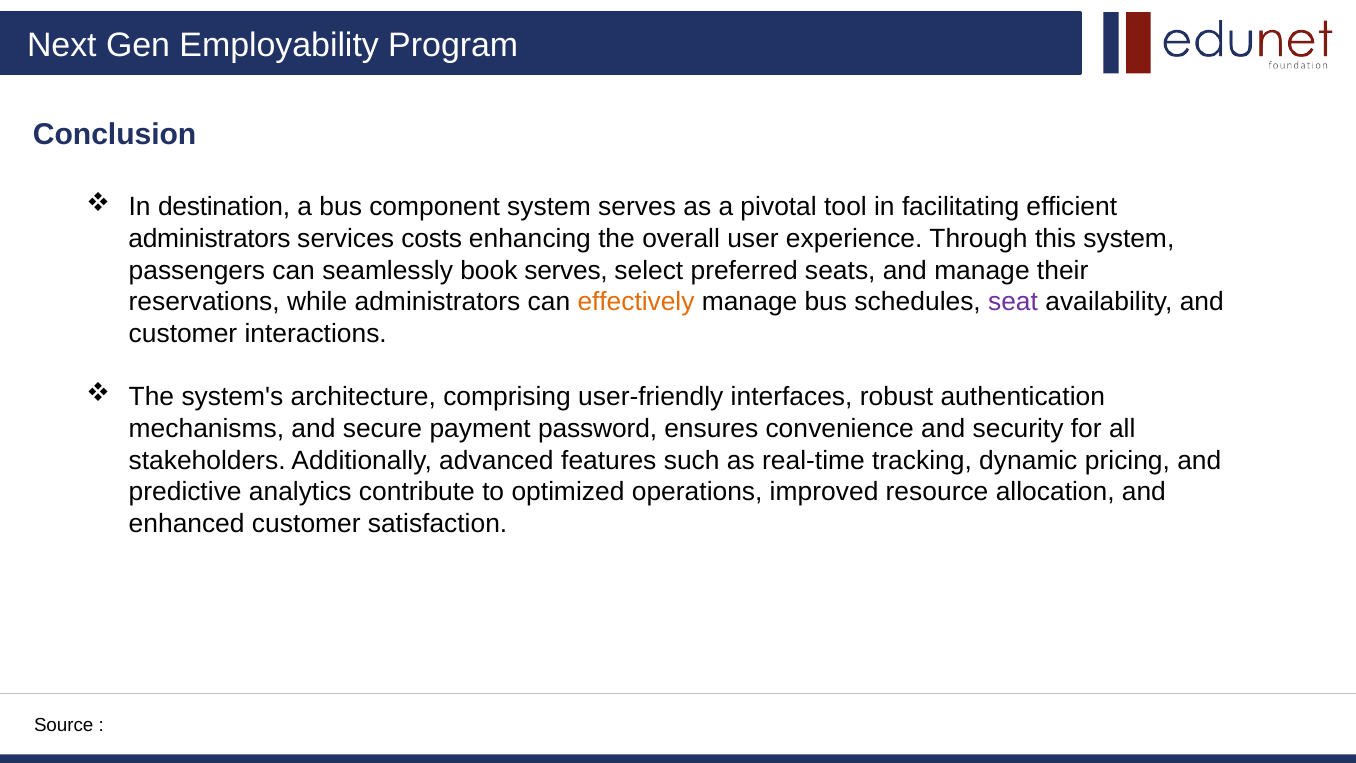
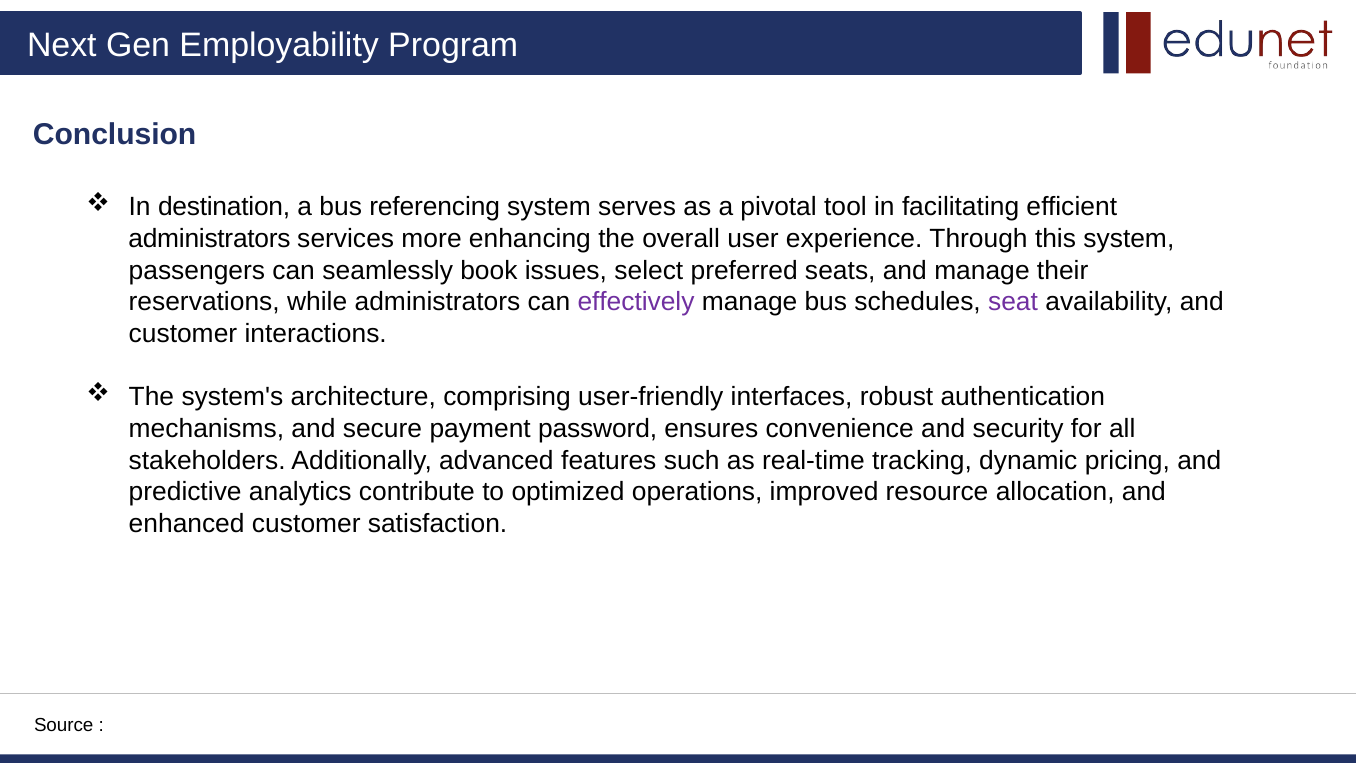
component: component -> referencing (435, 207)
costs: costs -> more (432, 239)
book serves: serves -> issues (566, 270)
effectively colour: orange -> purple (636, 302)
